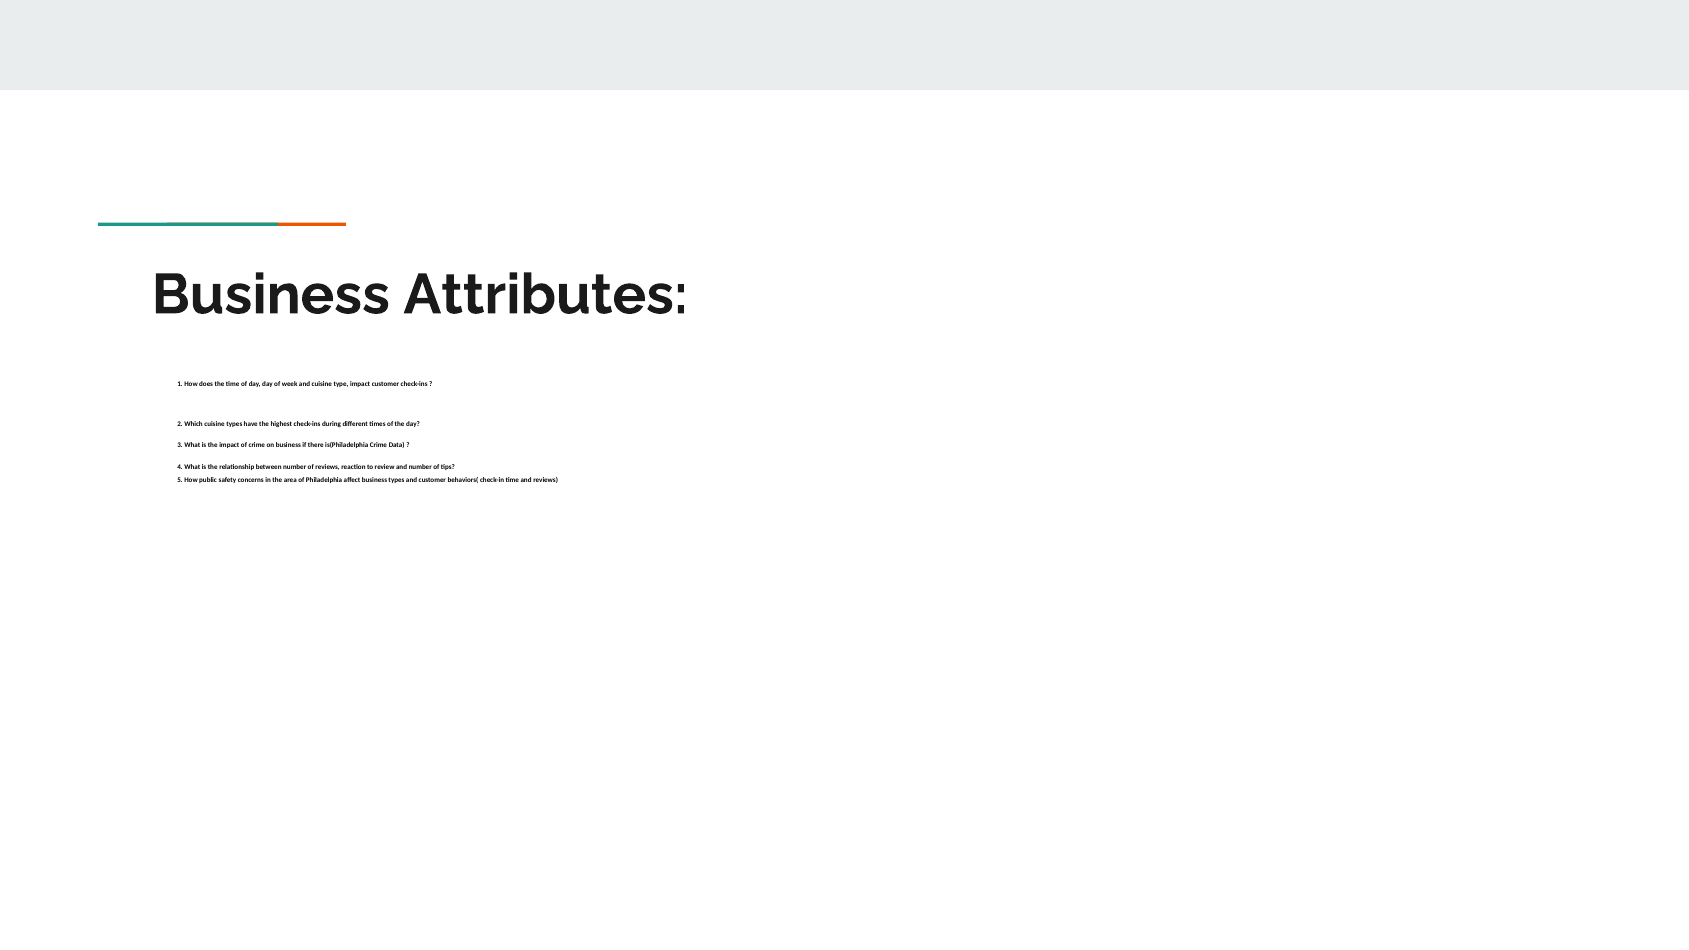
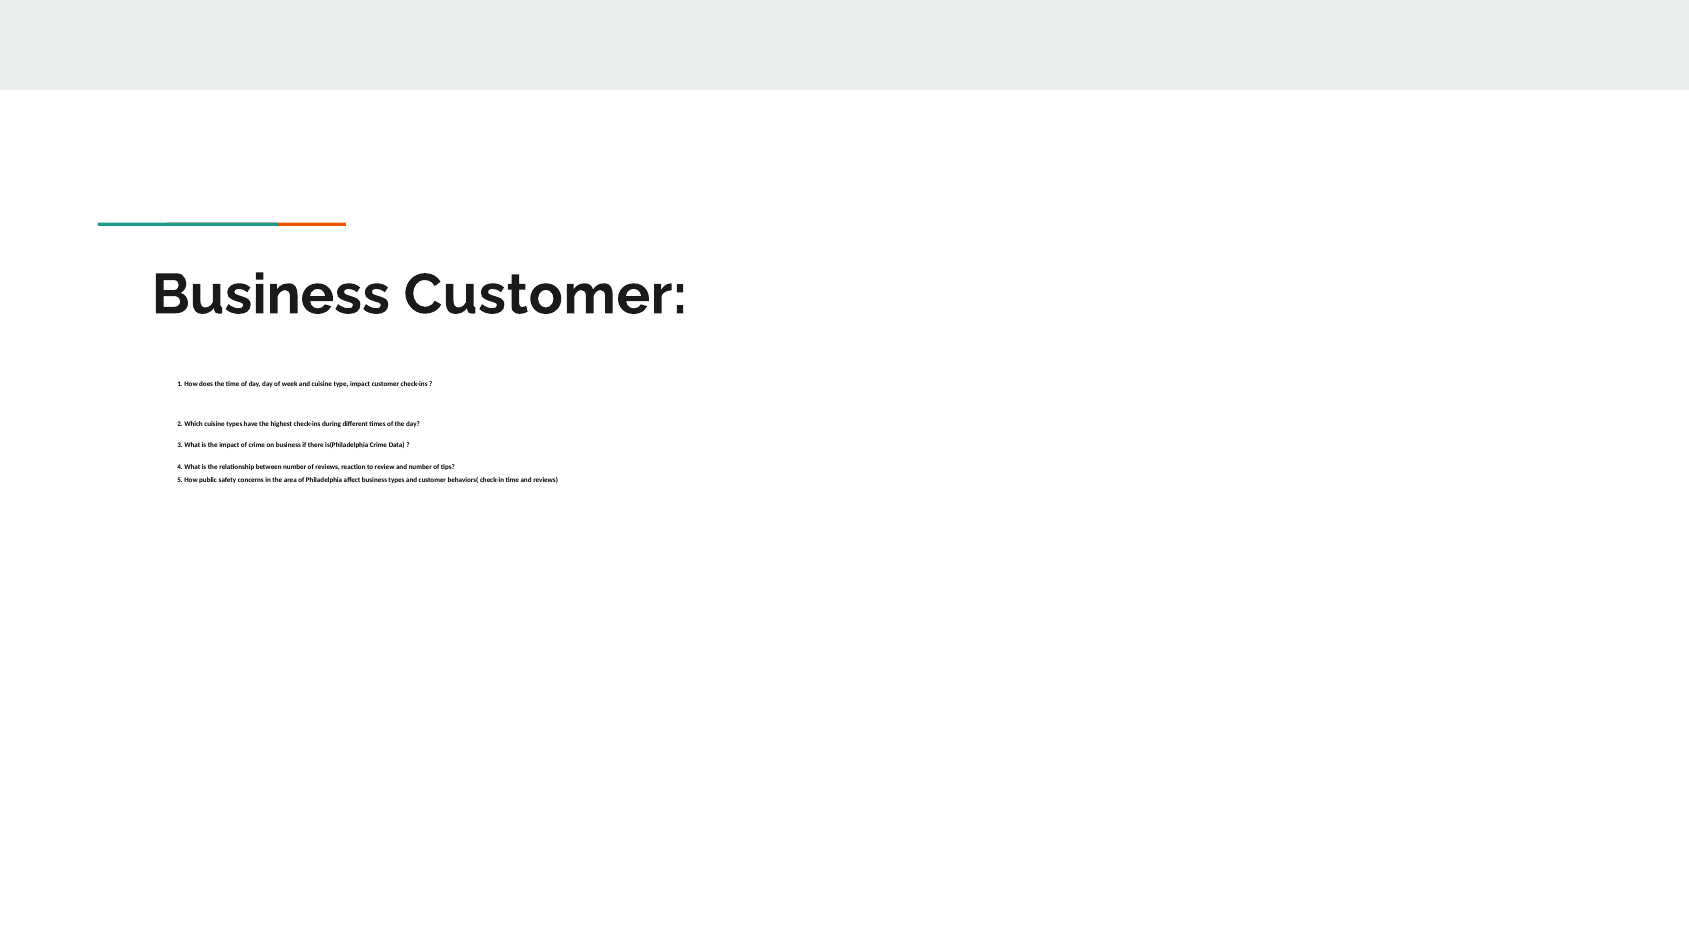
Business Attributes: Attributes -> Customer (545, 295)
